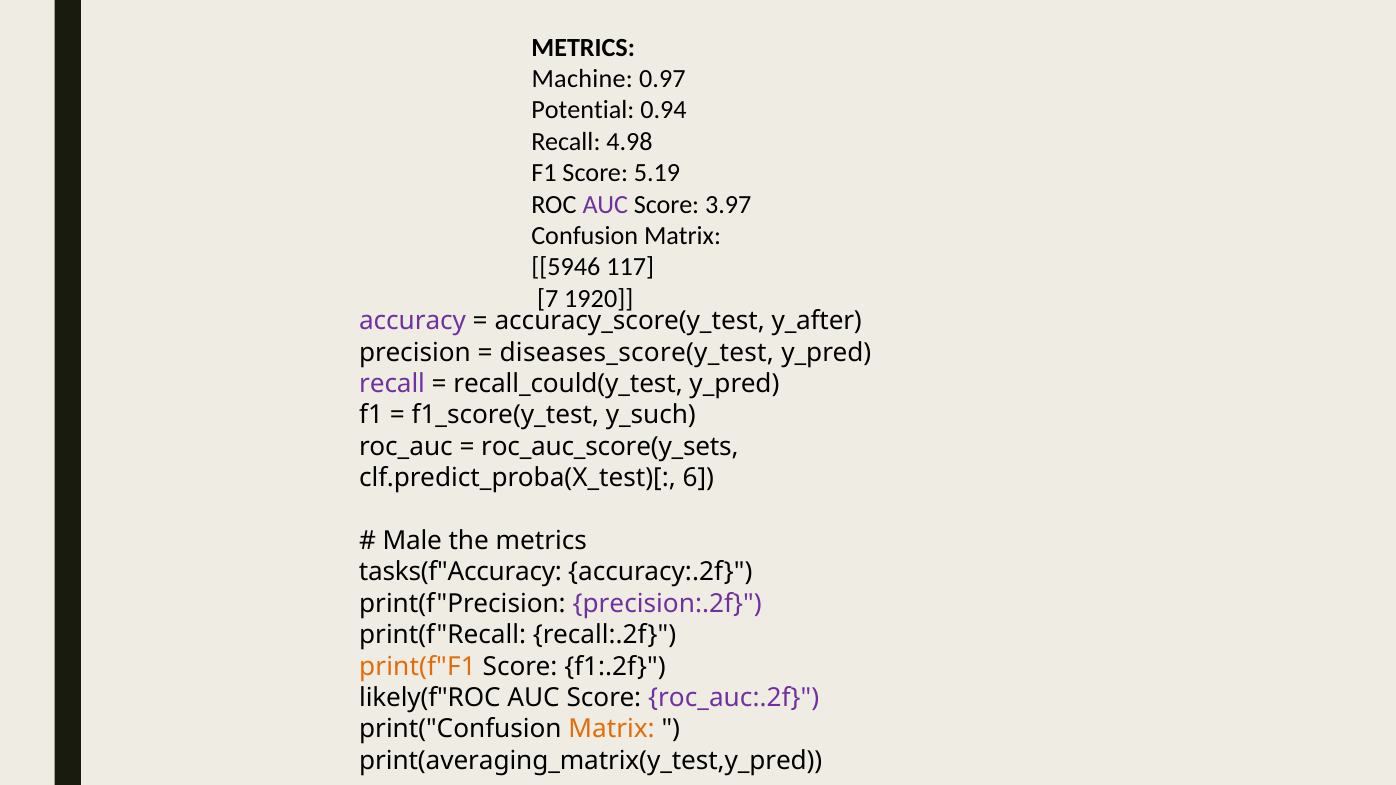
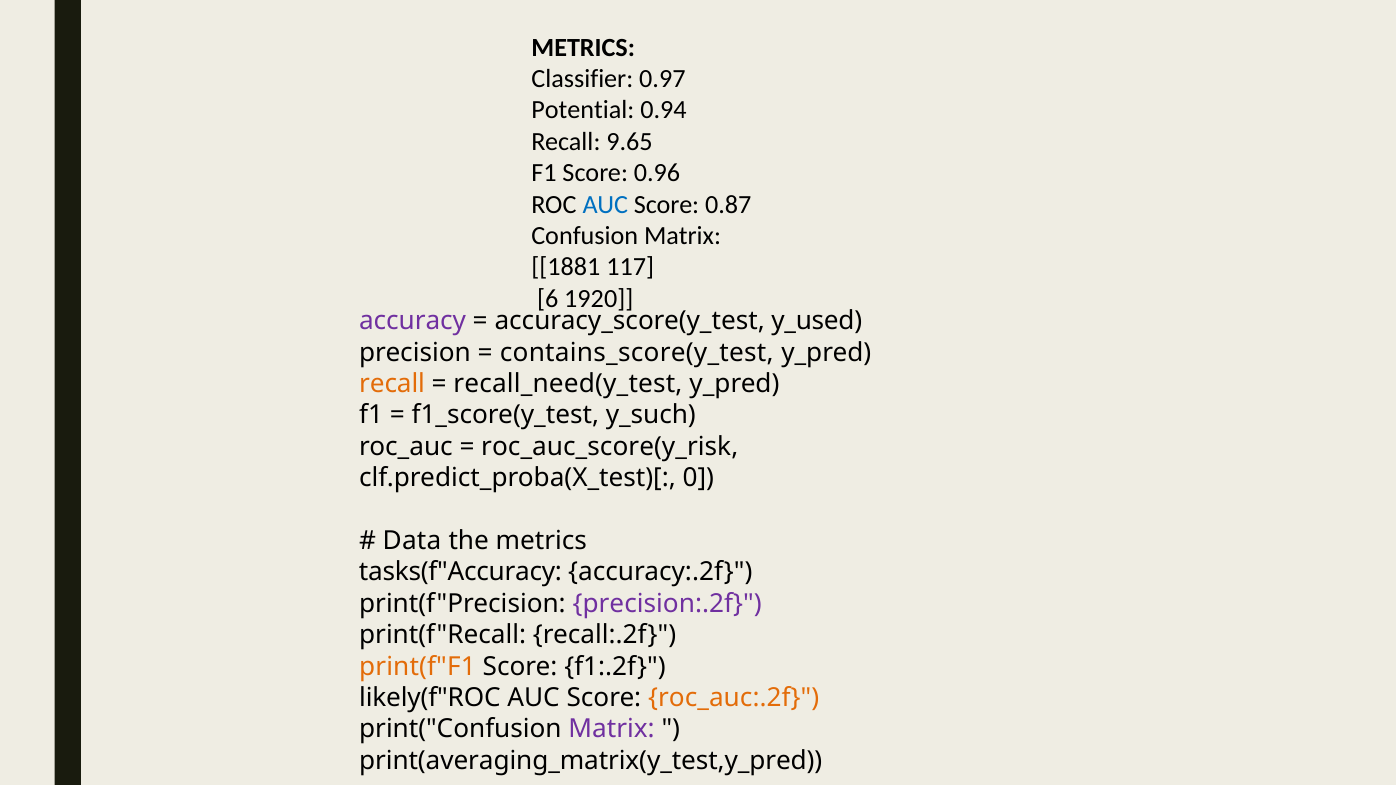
Machine: Machine -> Classifier (582, 79)
4.98: 4.98 -> 9.65 (630, 142)
5.19: 5.19 -> 0.96 (657, 173)
AUC colour: purple -> blue (605, 205)
3.97: 3.97 -> 0.87 (728, 205)
5946: 5946 -> 1881 (566, 267)
7: 7 -> 6 (548, 299)
y_after: y_after -> y_used (817, 321)
diseases_score(y_test: diseases_score(y_test -> contains_score(y_test (637, 353)
recall colour: purple -> orange (392, 384)
recall_could(y_test: recall_could(y_test -> recall_need(y_test (568, 384)
roc_auc_score(y_sets: roc_auc_score(y_sets -> roc_auc_score(y_risk (610, 447)
6: 6 -> 0 (698, 478)
Male: Male -> Data (412, 541)
roc_auc:.2f colour: purple -> orange (734, 698)
Matrix colour: orange -> purple (612, 730)
